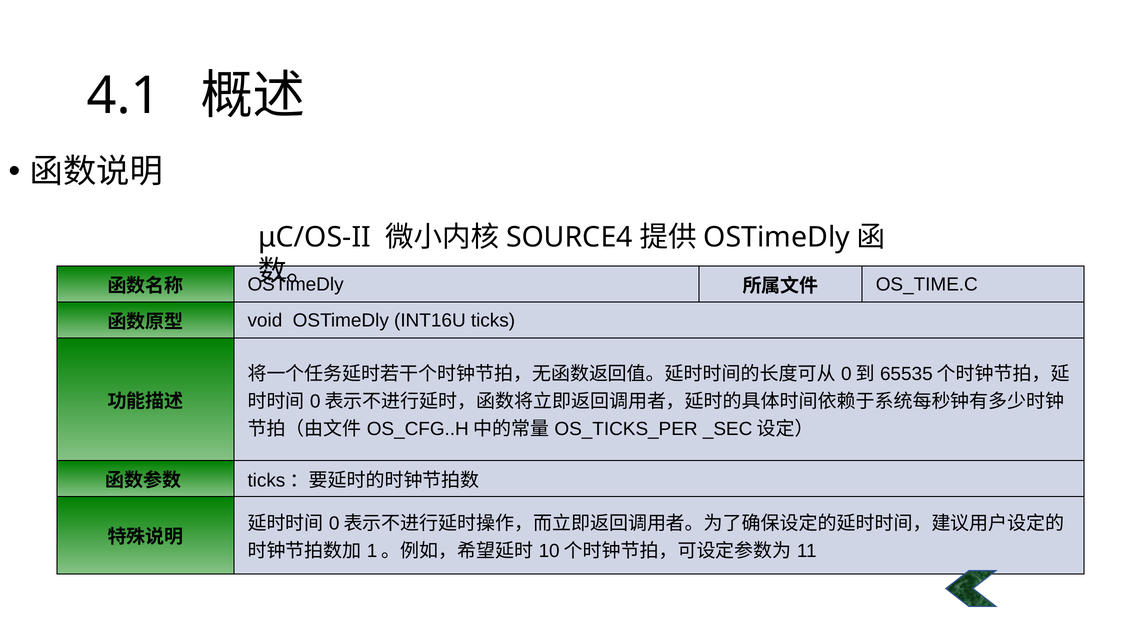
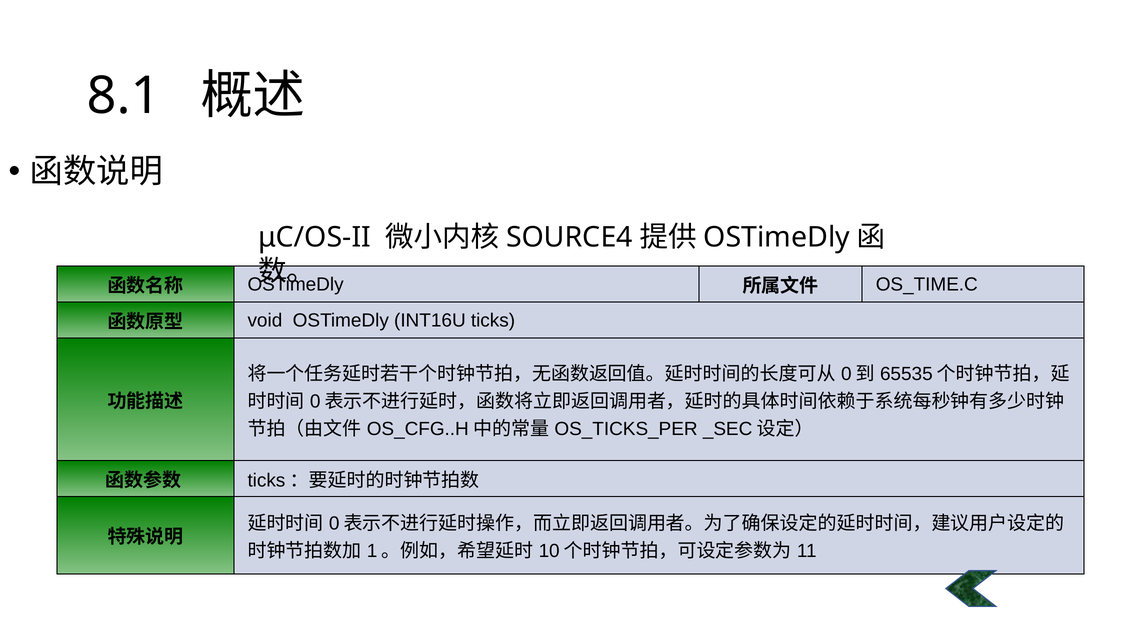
4.1: 4.1 -> 8.1 (124, 96)
